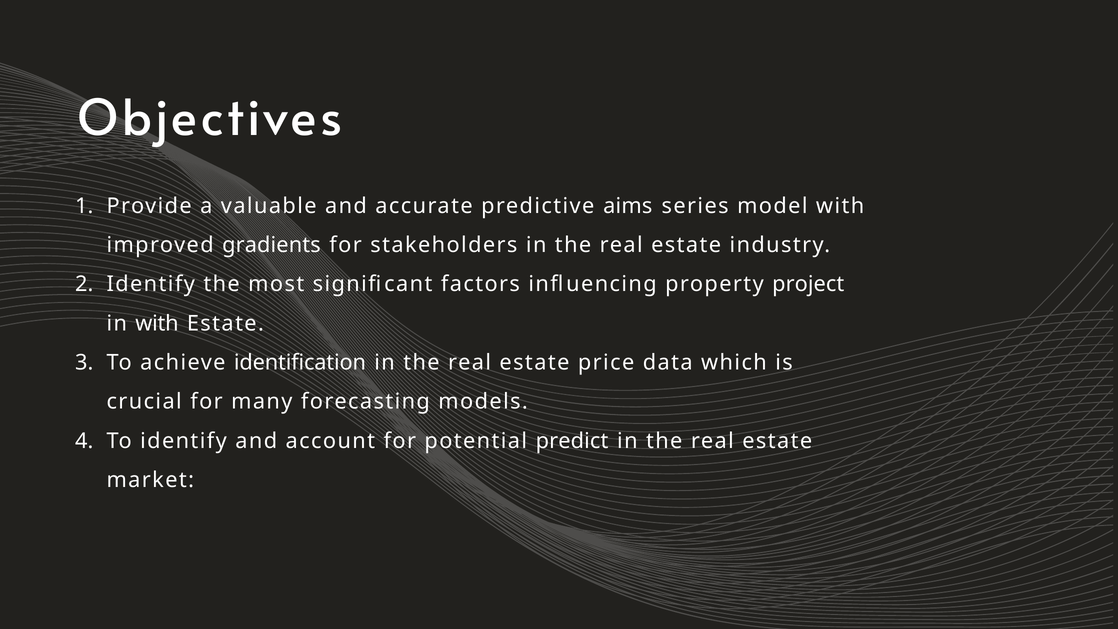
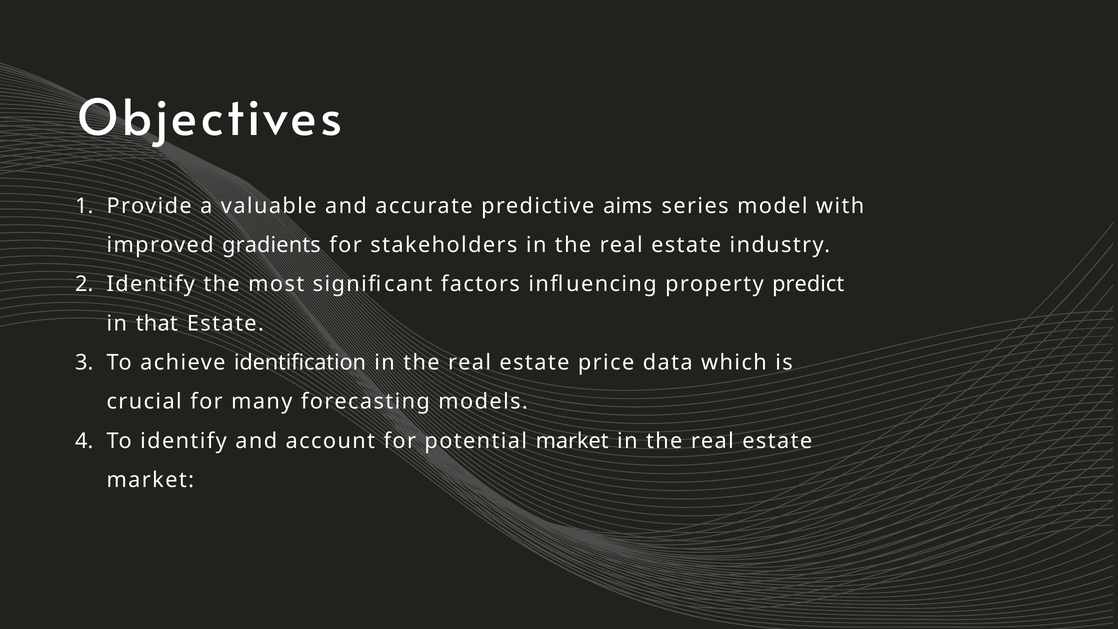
project: project -> predict (808, 284)
in with: with -> that (157, 323)
potential predict: predict -> market (572, 441)
